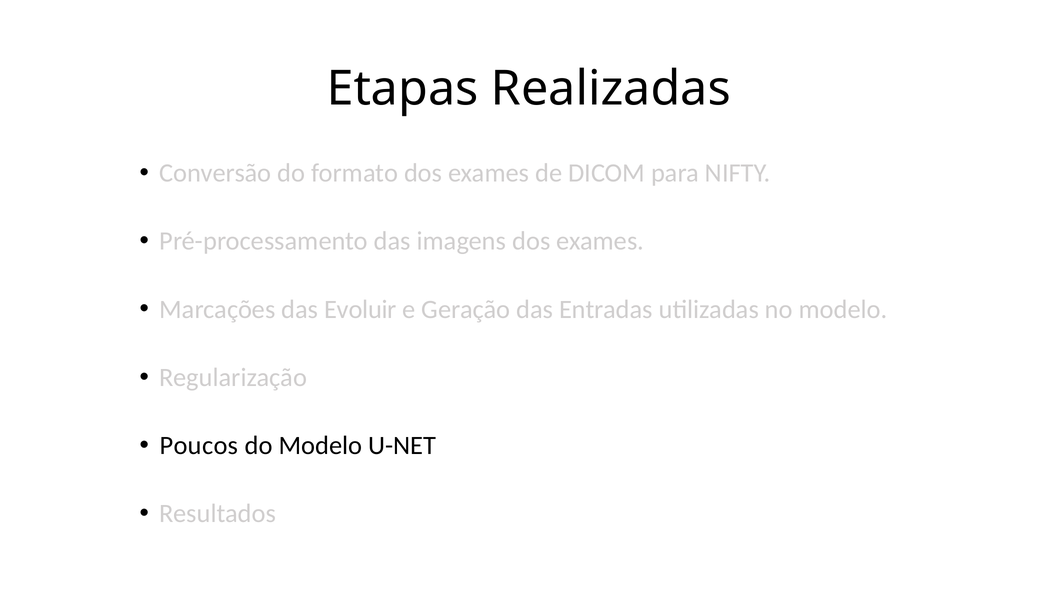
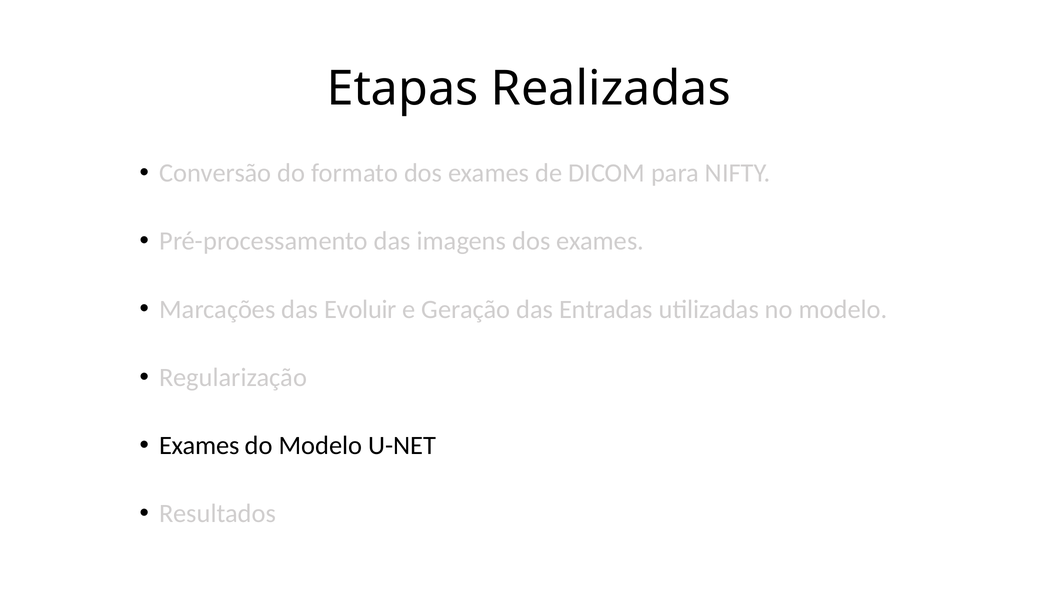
Poucos: Poucos -> Exames (199, 446)
